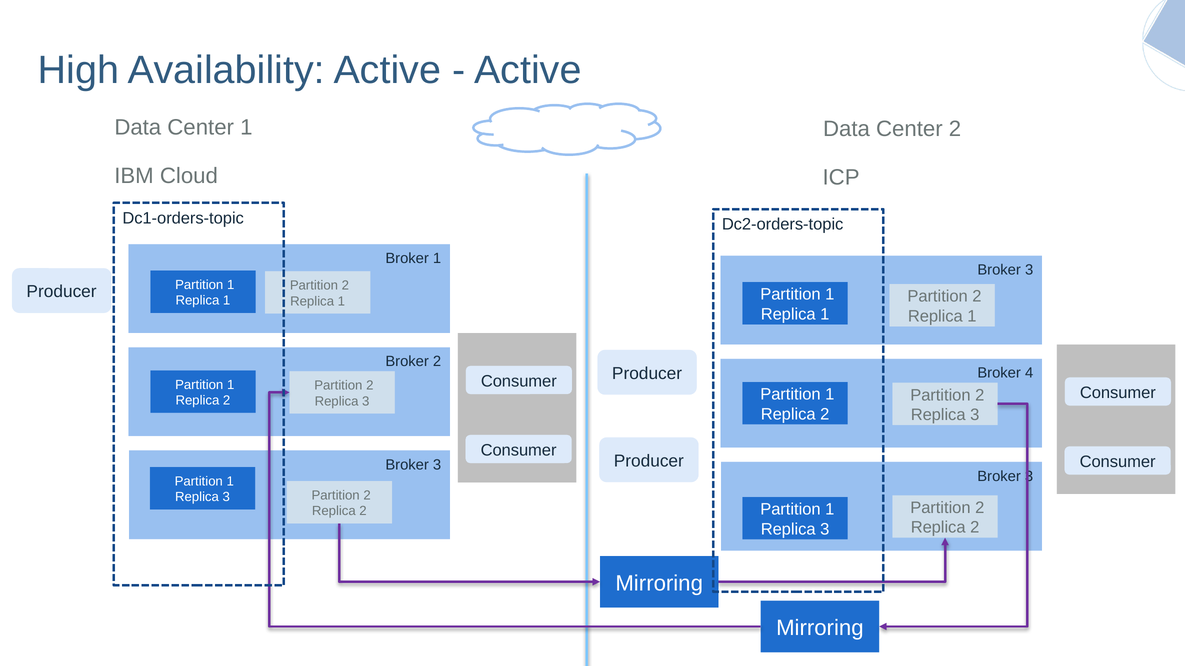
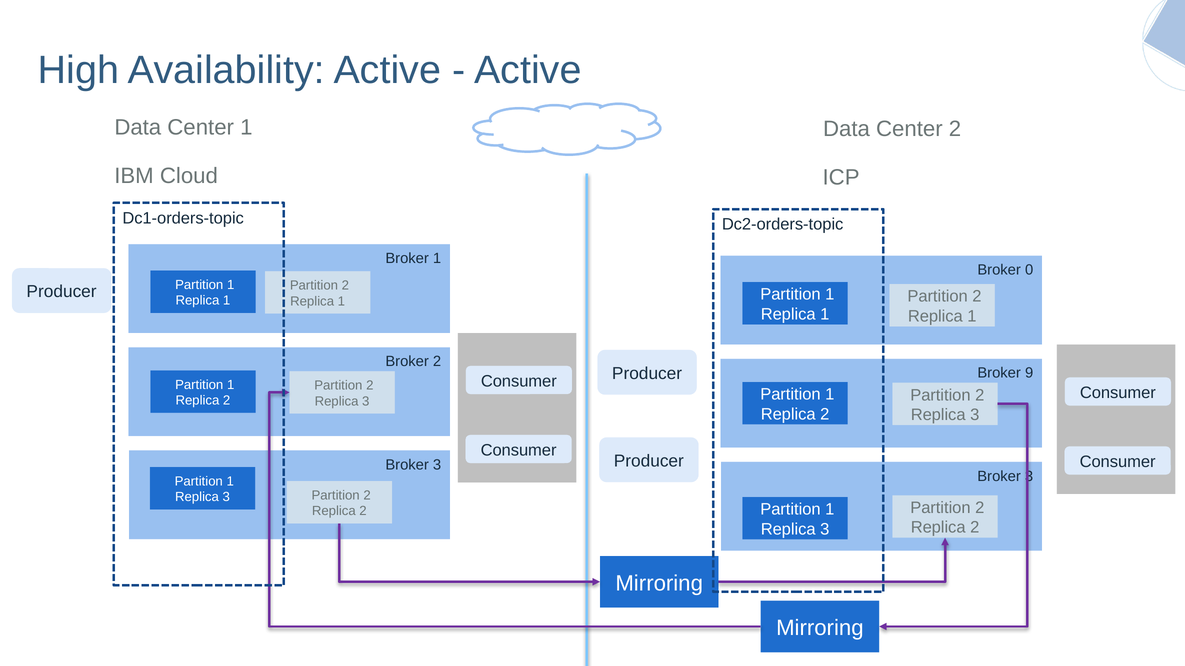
3: 3 -> 0 (1029, 270)
4: 4 -> 9 (1029, 373)
